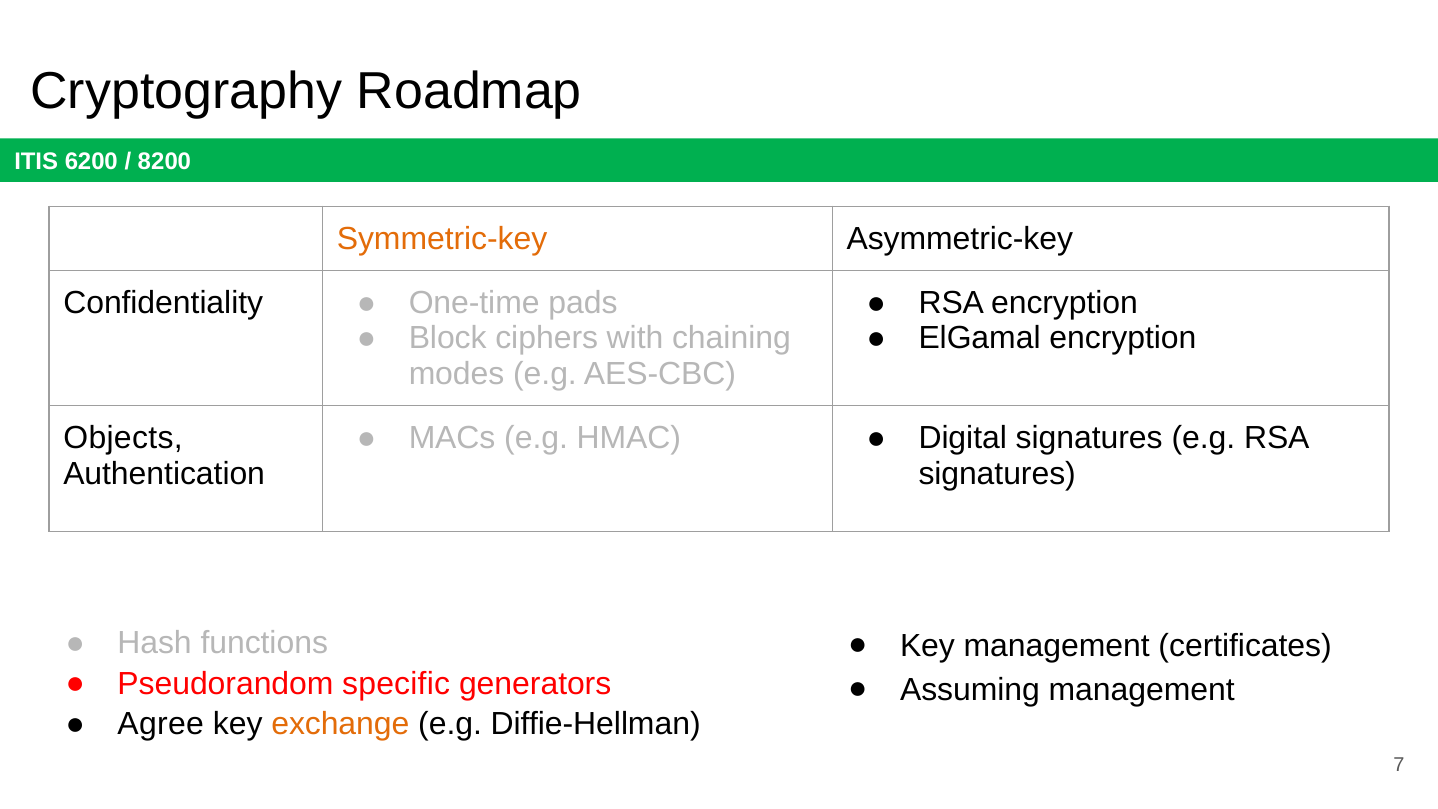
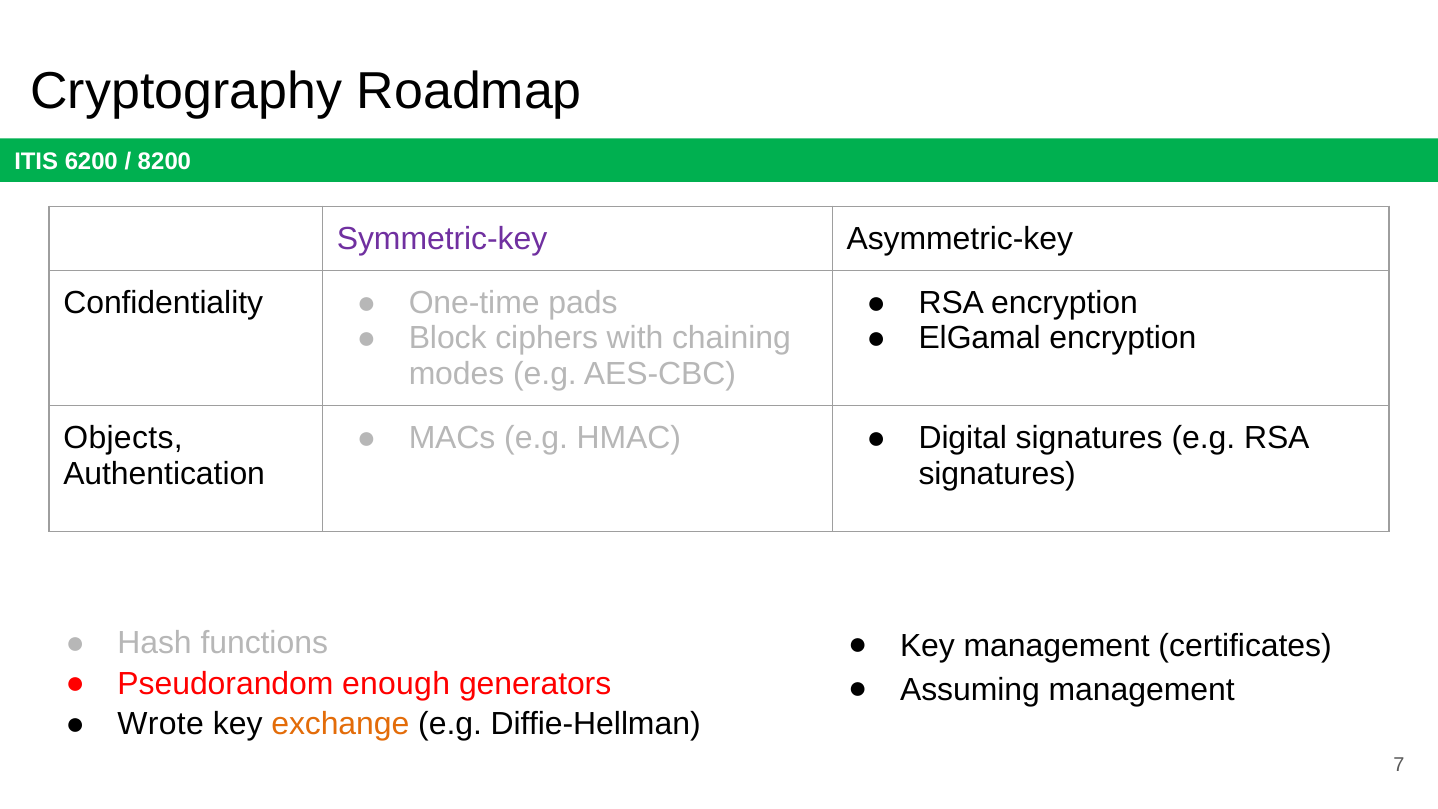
Symmetric-key colour: orange -> purple (442, 239)
specific: specific -> enough (396, 683)
Agree: Agree -> Wrote (161, 724)
